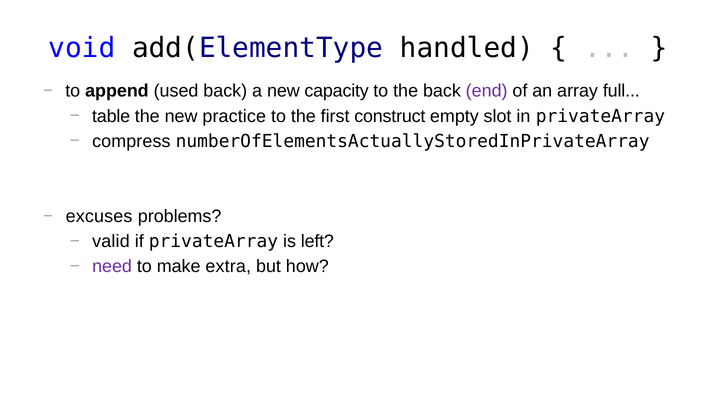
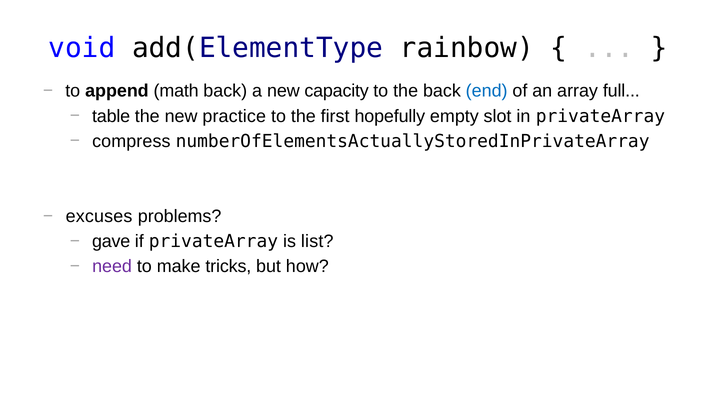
handled: handled -> rainbow (467, 48)
used: used -> math (176, 91)
end colour: purple -> blue (487, 91)
construct: construct -> hopefully (390, 116)
valid: valid -> gave (111, 241)
left: left -> list (317, 241)
extra: extra -> tricks (228, 266)
